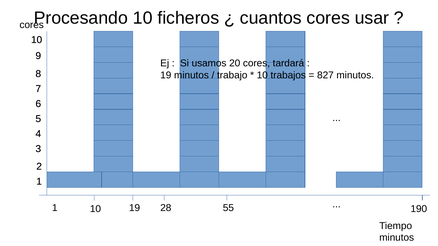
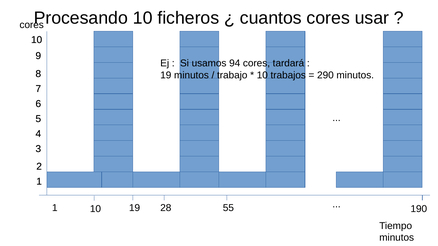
20: 20 -> 94 (235, 63)
827: 827 -> 290 (325, 75)
